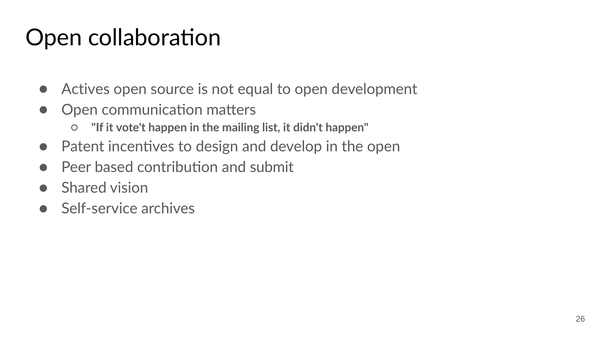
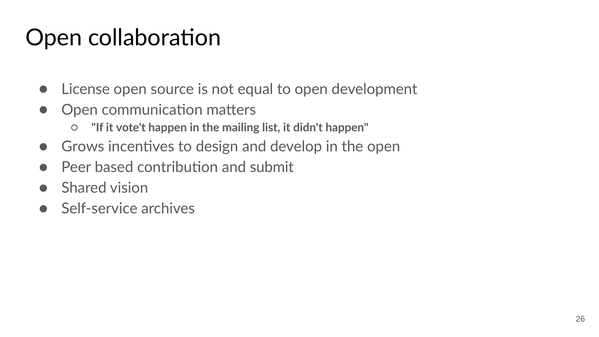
Actives: Actives -> License (86, 89)
Patent: Patent -> Grows (83, 147)
